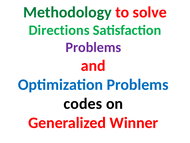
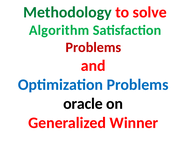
Directions: Directions -> Algorithm (59, 30)
Problems colour: purple -> red (93, 47)
codes: codes -> oracle (83, 103)
